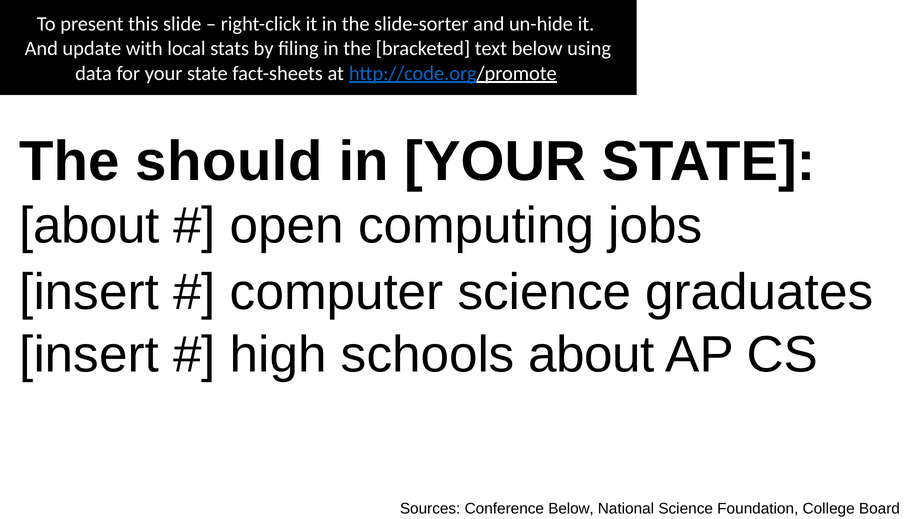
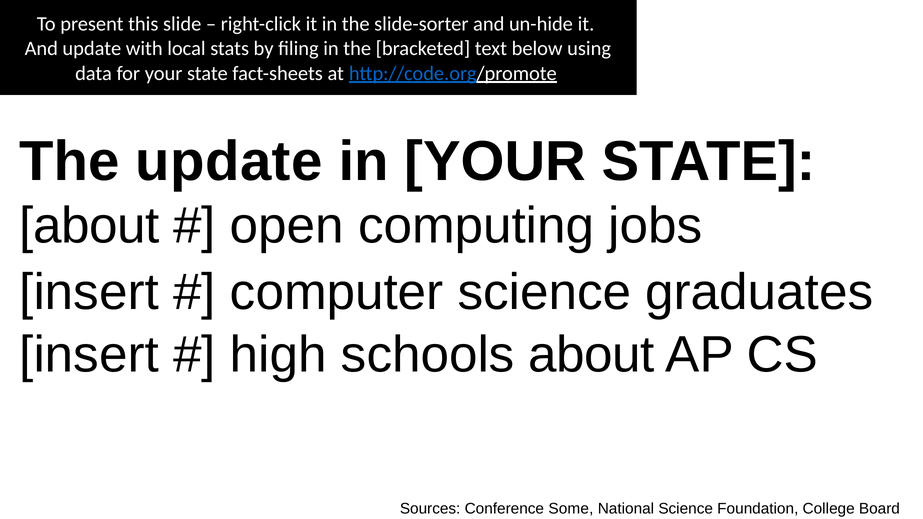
The should: should -> update (229, 162)
Conference Below: Below -> Some (571, 509)
